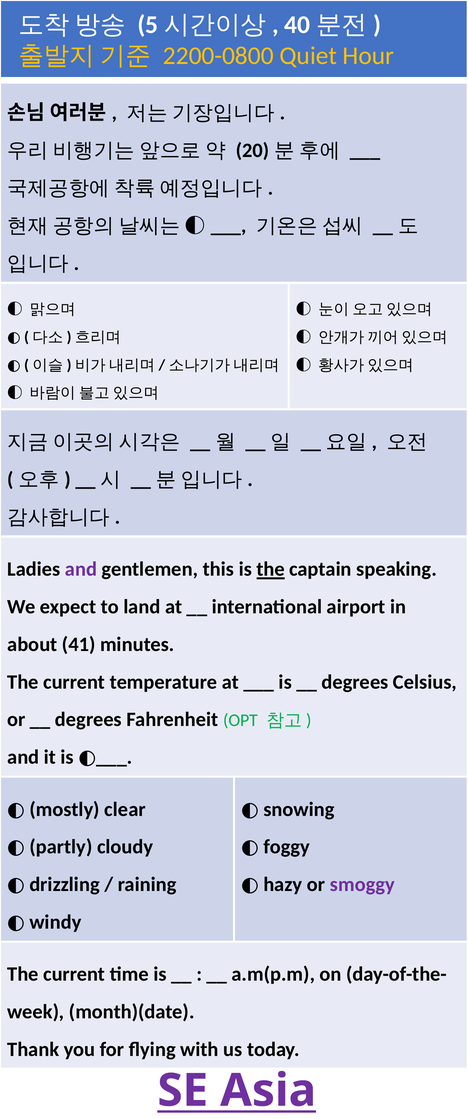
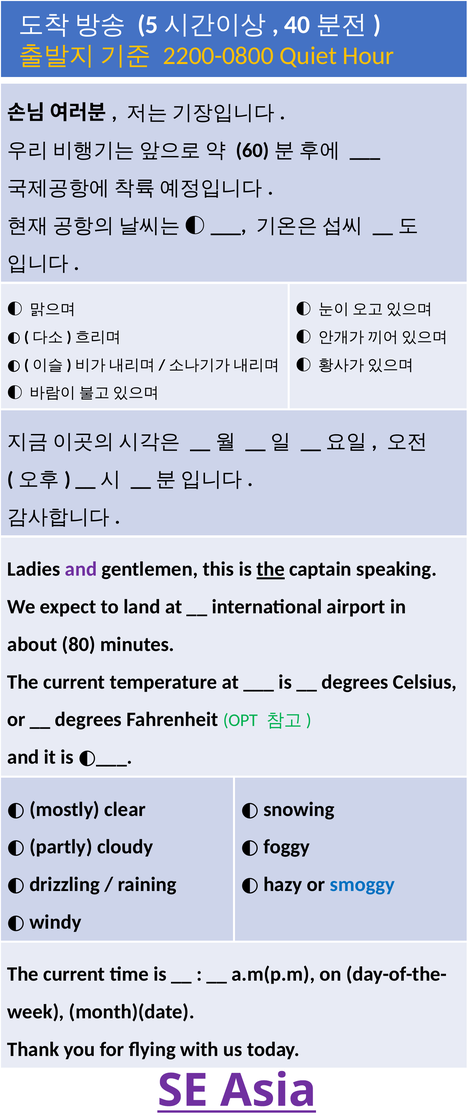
20: 20 -> 60 (252, 151)
41: 41 -> 80 (79, 645)
smoggy colour: purple -> blue (362, 885)
